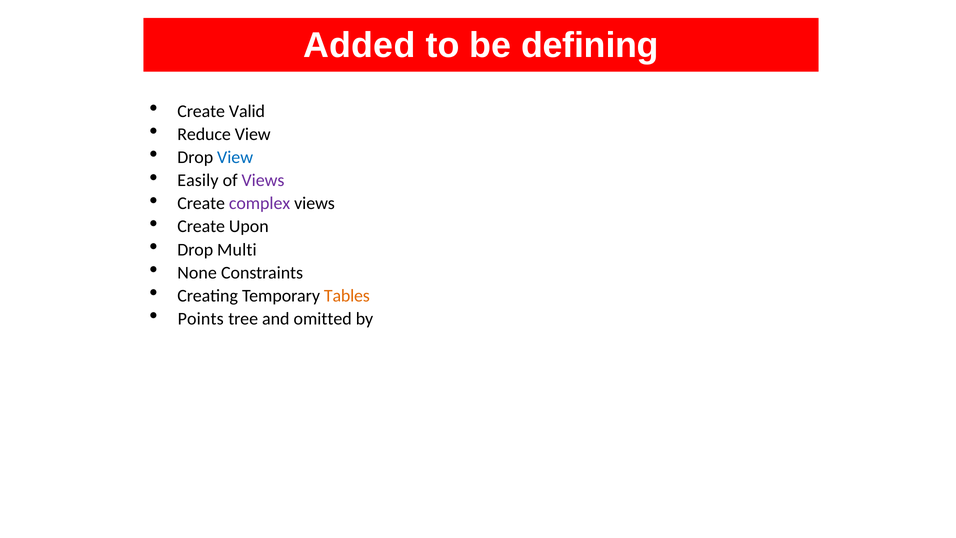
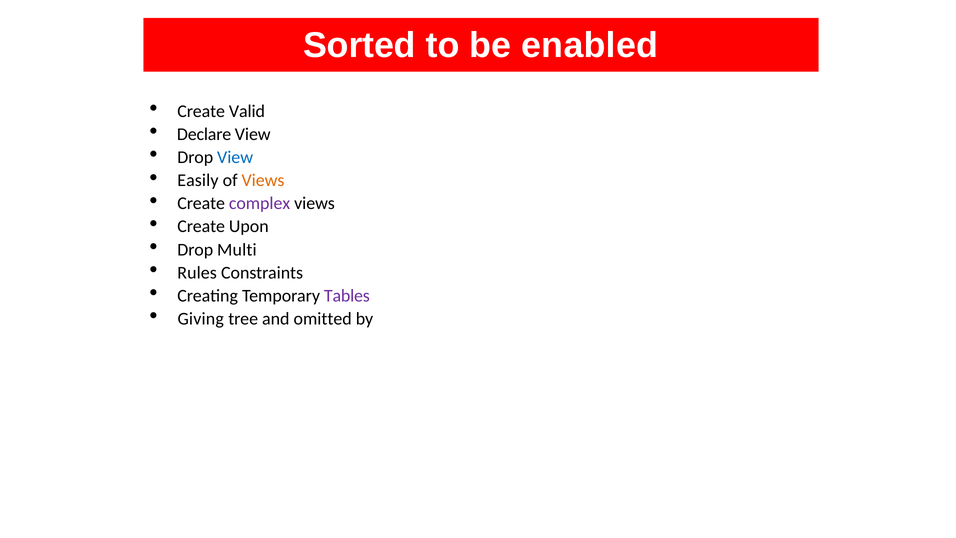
Added: Added -> Sorted (359, 45)
defining: defining -> enabled (590, 45)
Reduce: Reduce -> Declare (204, 134)
Views colour: purple -> orange (263, 180)
None: None -> Rules (197, 273)
Tables colour: orange -> purple (347, 296)
Points: Points -> Giving (201, 319)
